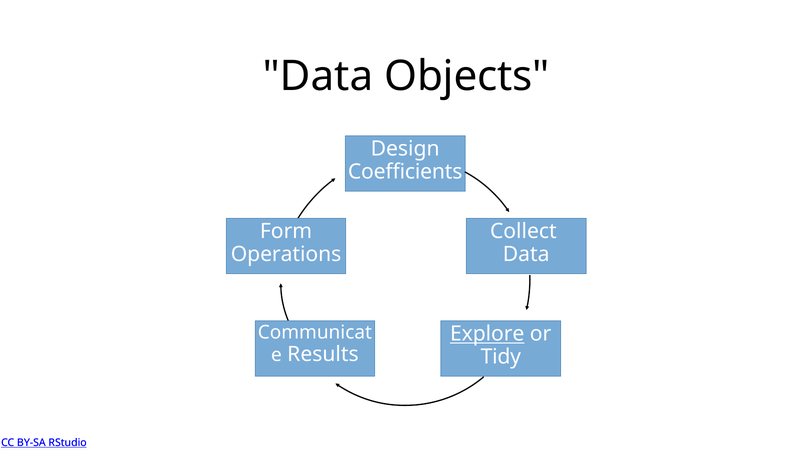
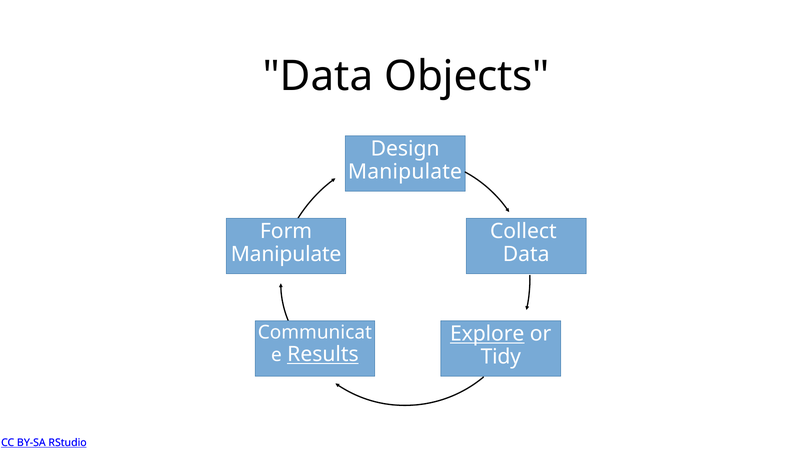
Coefficients: Coefficients -> Manipulate (405, 172)
Operations: Operations -> Manipulate (286, 254)
Results underline: none -> present (323, 355)
